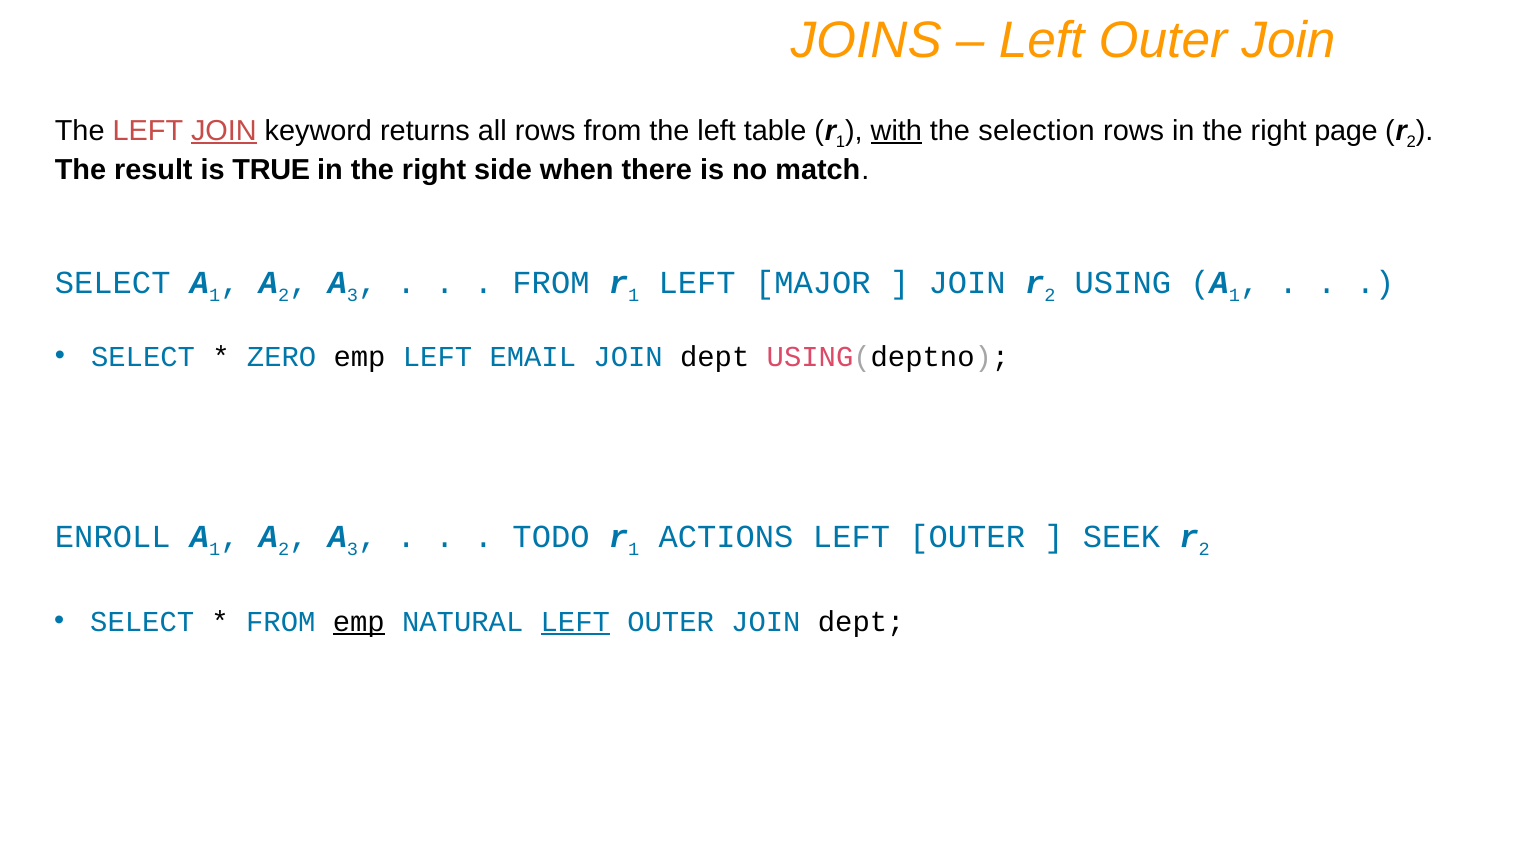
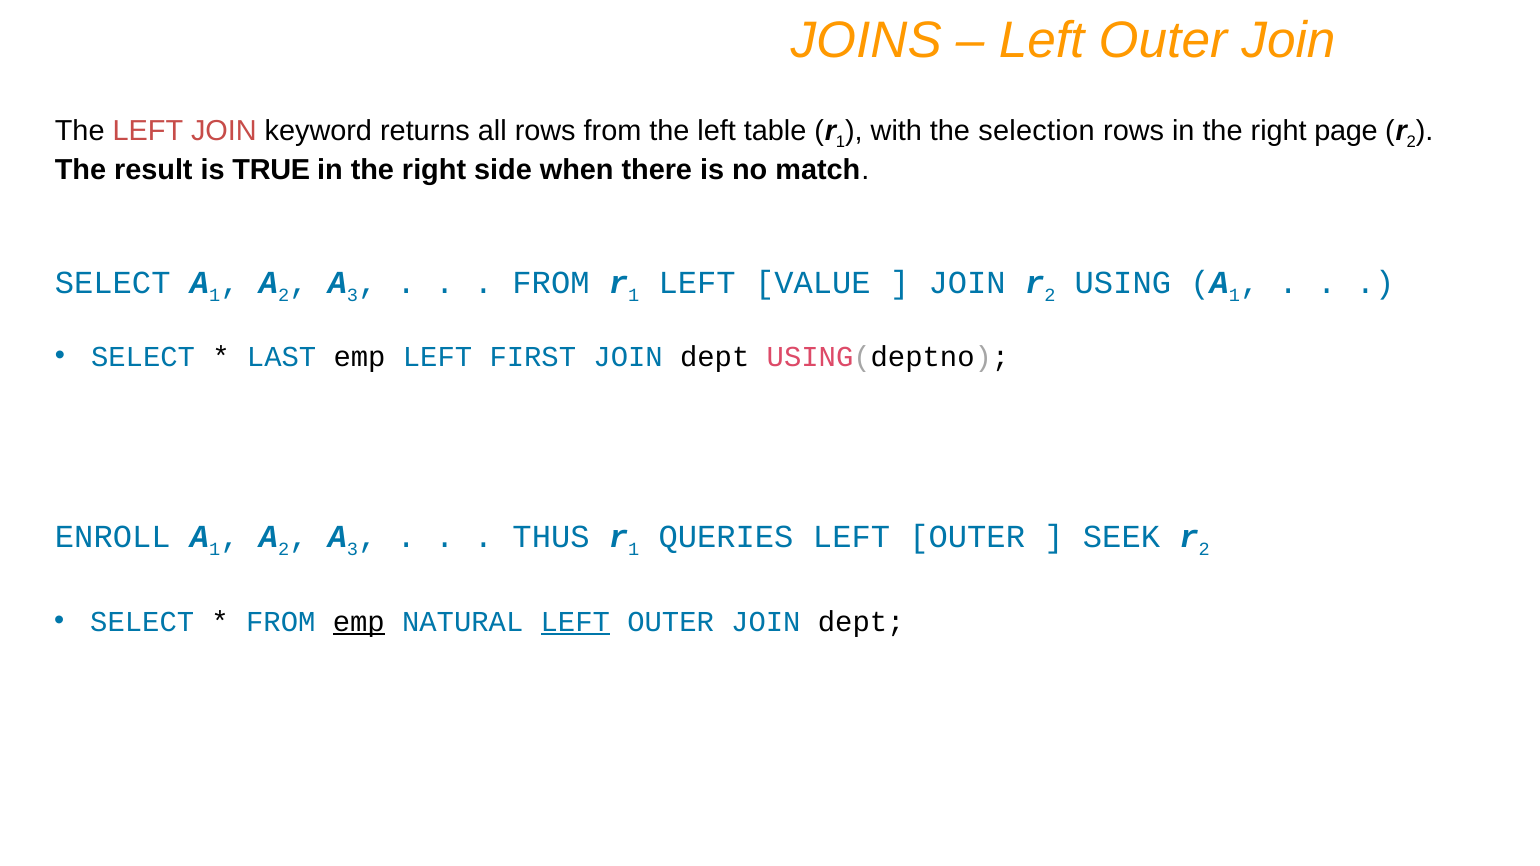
JOIN underline: present -> none (224, 131)
with underline: present -> none (896, 131)
MAJOR: MAJOR -> VALUE (813, 283)
ZERO: ZERO -> LAST (282, 357)
EMAIL: EMAIL -> FIRST (533, 357)
TODO: TODO -> THUS (551, 537)
ACTIONS: ACTIONS -> QUERIES (726, 537)
